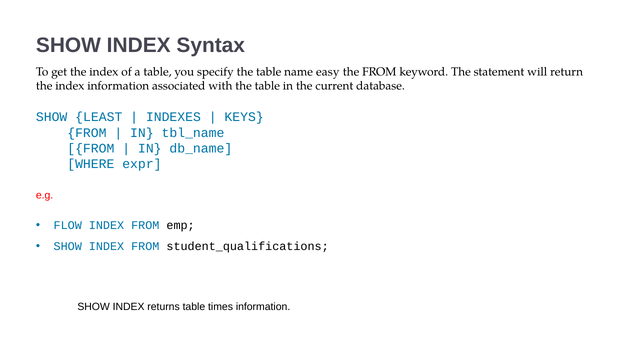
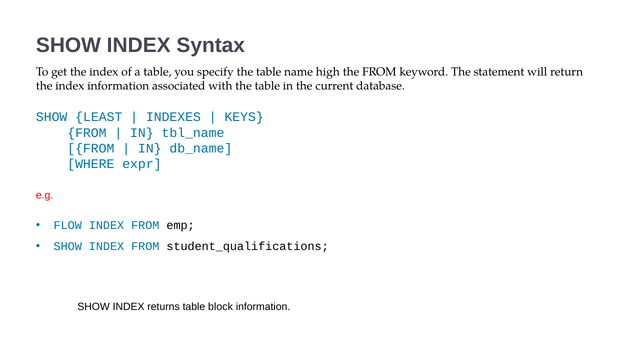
easy: easy -> high (328, 72)
times: times -> block (220, 307)
